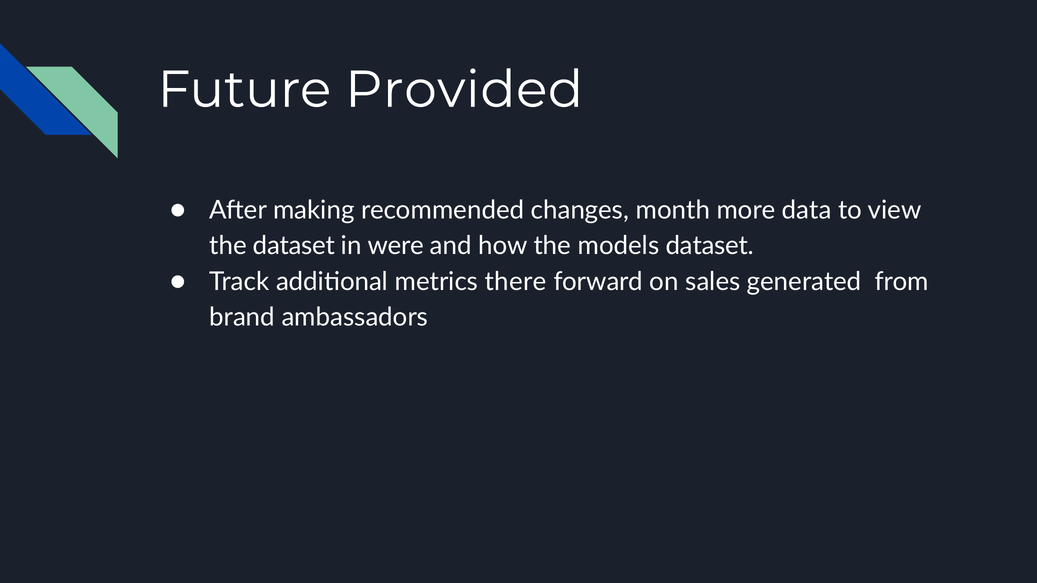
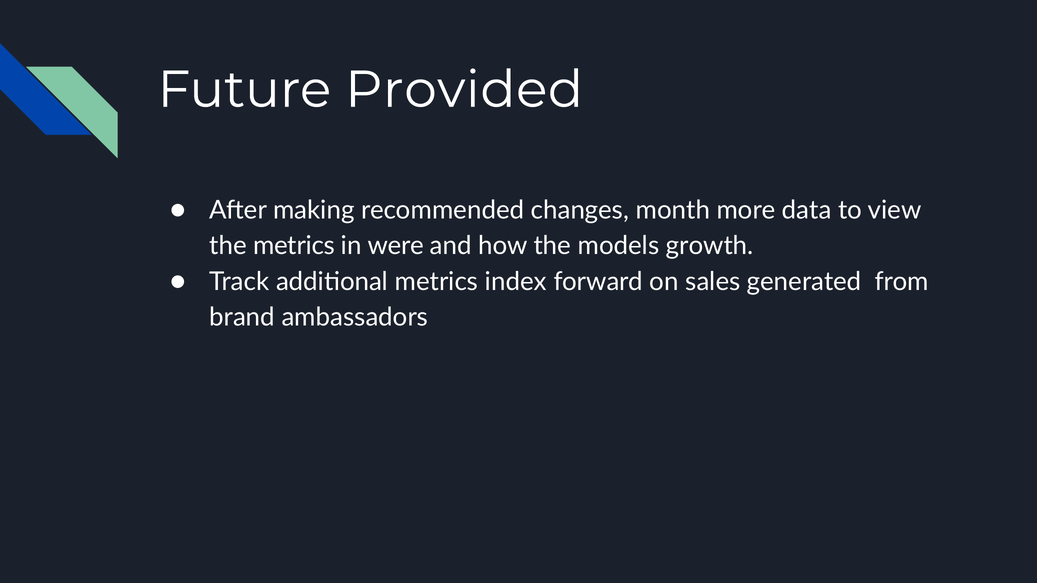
the dataset: dataset -> metrics (294, 246)
models dataset: dataset -> growth (710, 246)
there: there -> index (516, 282)
